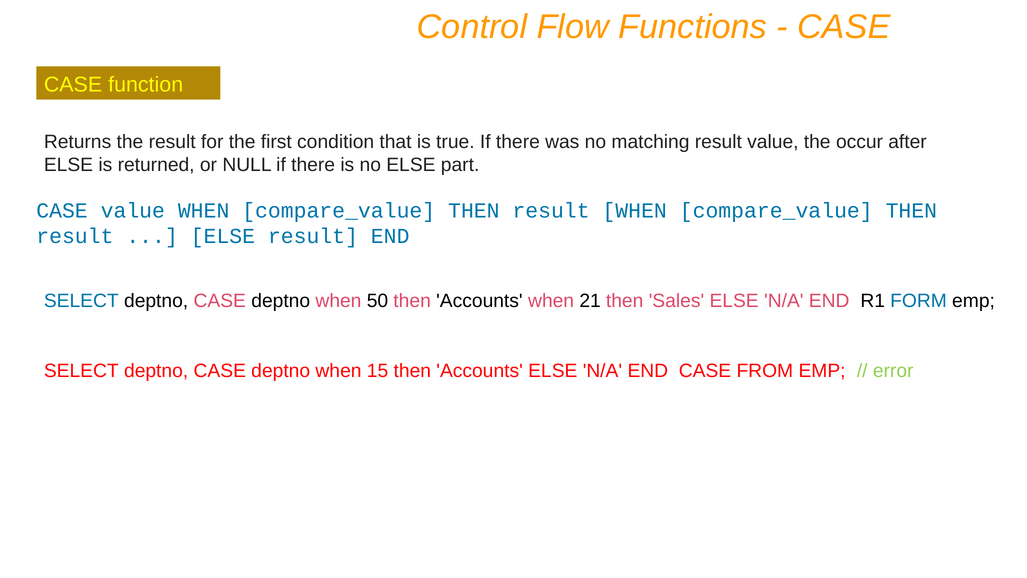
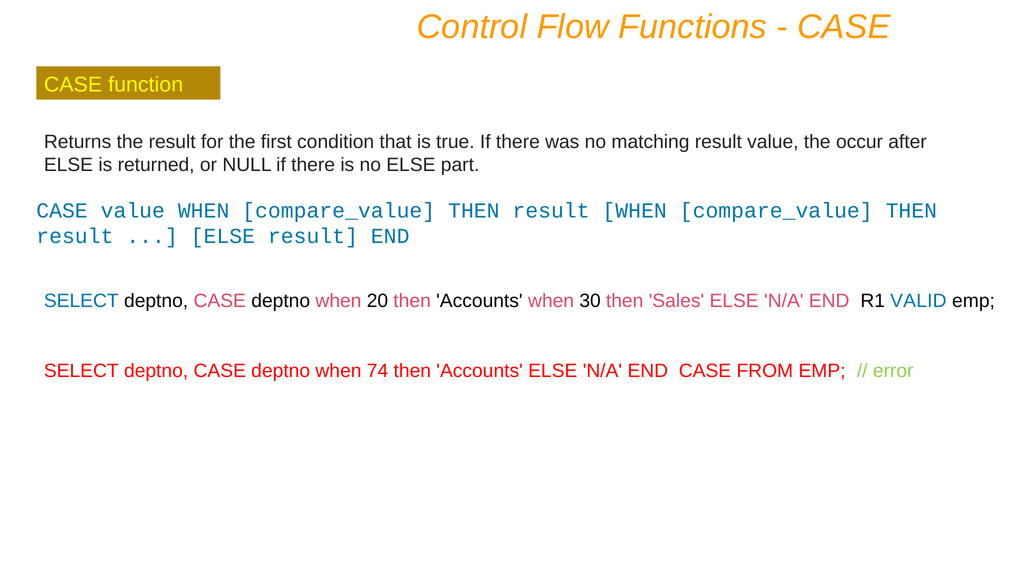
50: 50 -> 20 (377, 301)
21: 21 -> 30 (590, 301)
FORM: FORM -> VALID (918, 301)
15: 15 -> 74 (378, 371)
